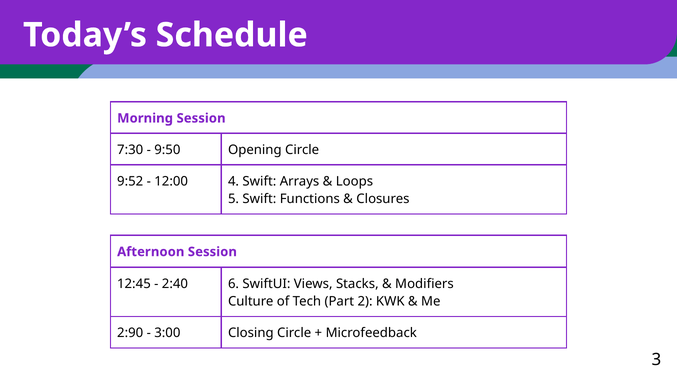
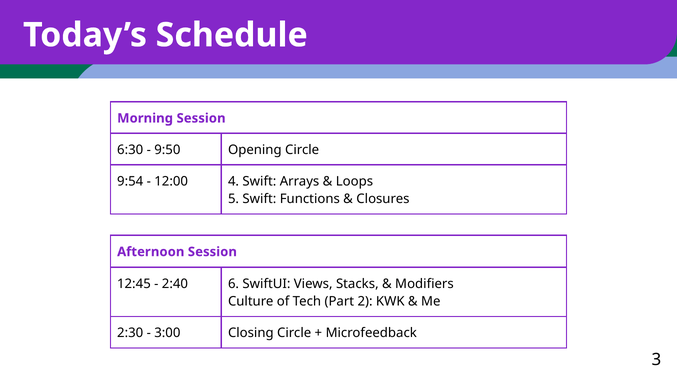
7:30: 7:30 -> 6:30 (130, 150)
9:52: 9:52 -> 9:54 (130, 181)
2:90: 2:90 -> 2:30 (130, 333)
